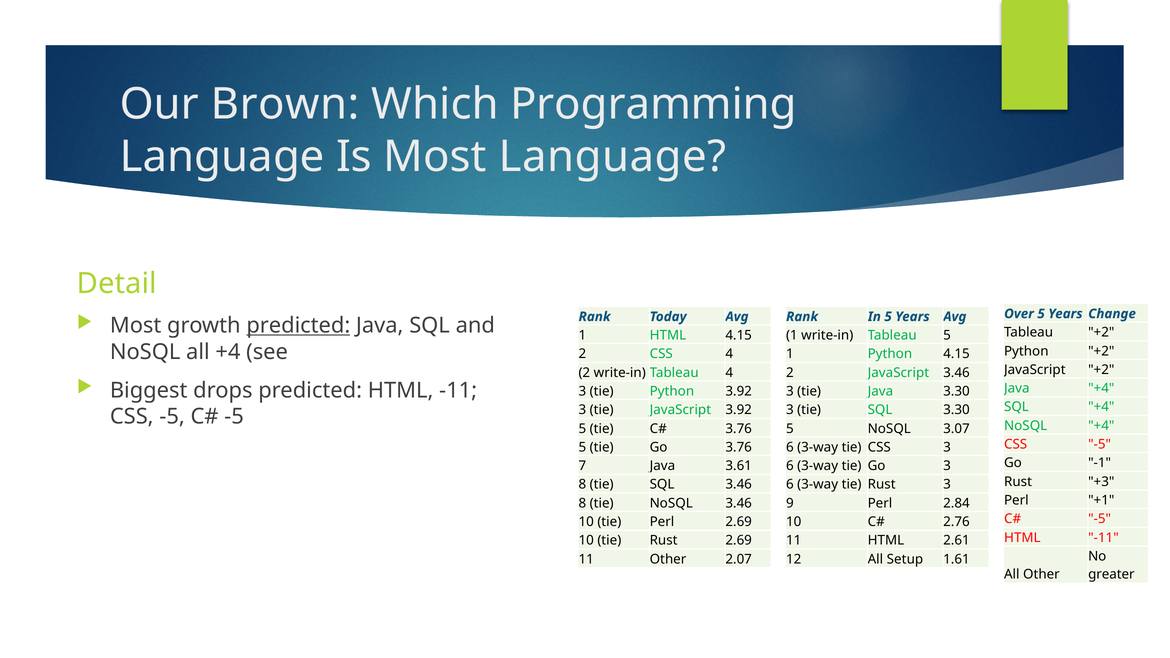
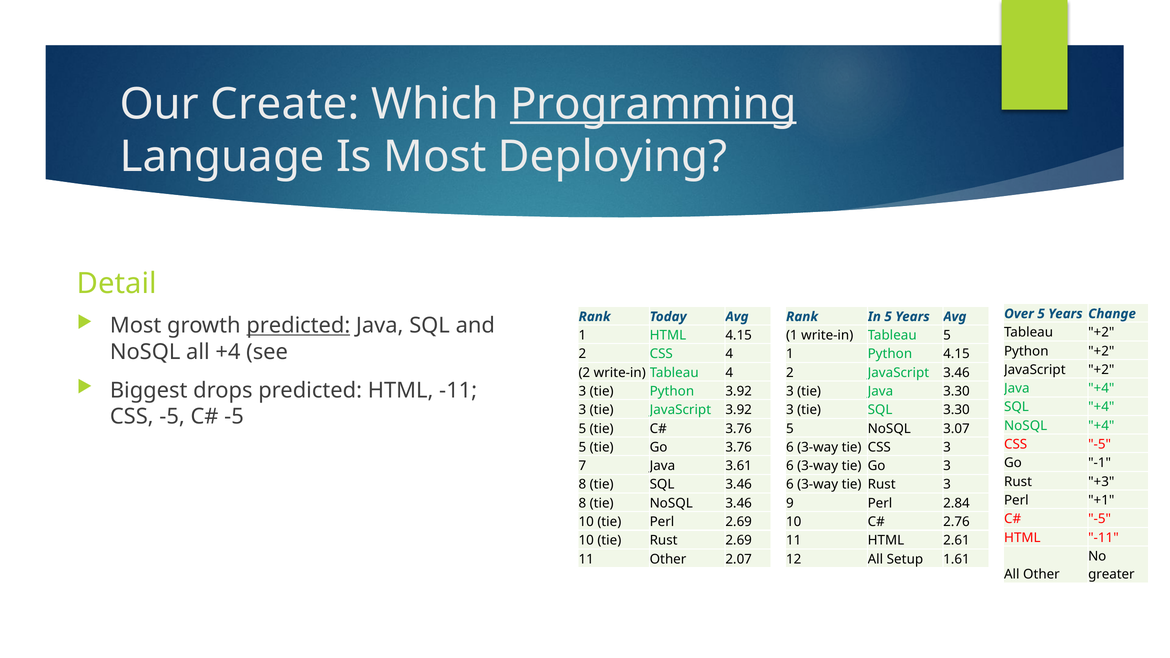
Brown: Brown -> Create (285, 104)
Programming underline: none -> present (653, 104)
Most Language: Language -> Deploying (613, 157)
